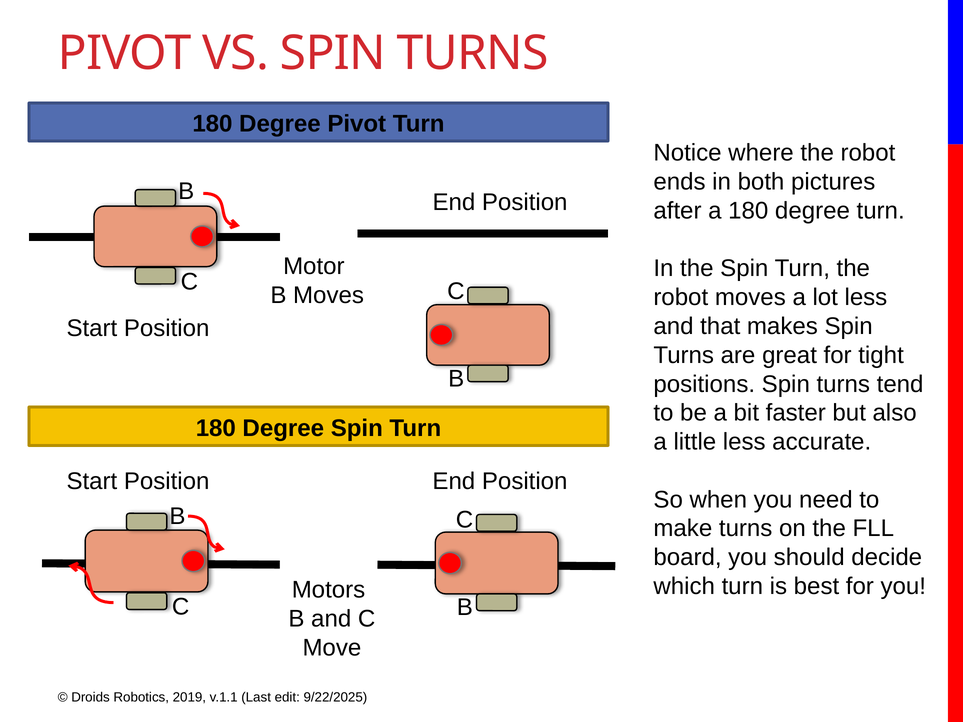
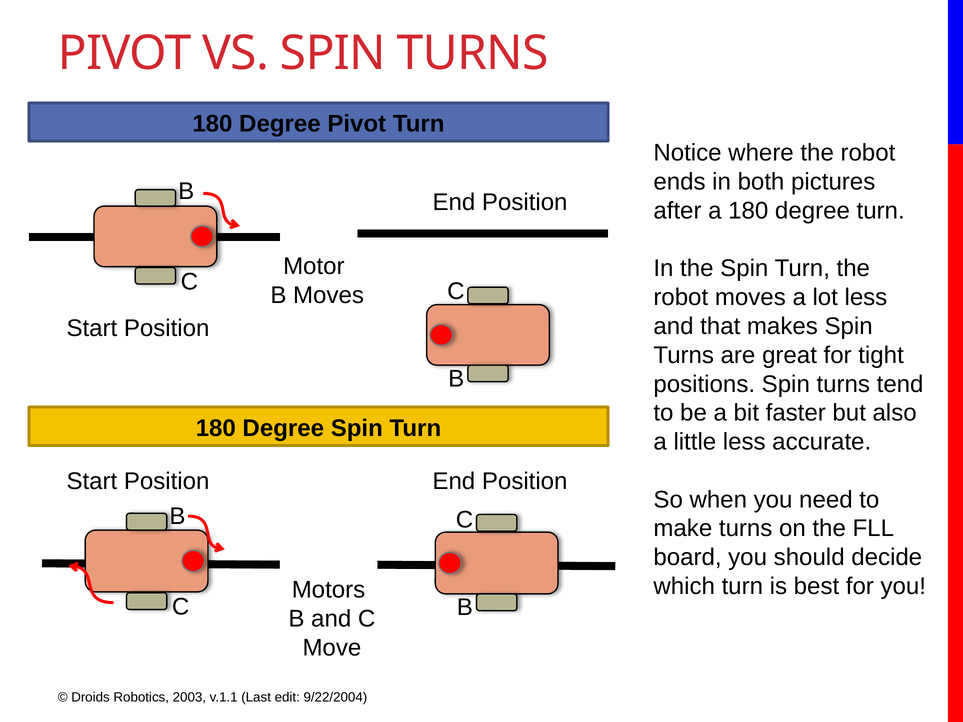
2019: 2019 -> 2003 (189, 698)
9/22/2025: 9/22/2025 -> 9/22/2004 (335, 698)
